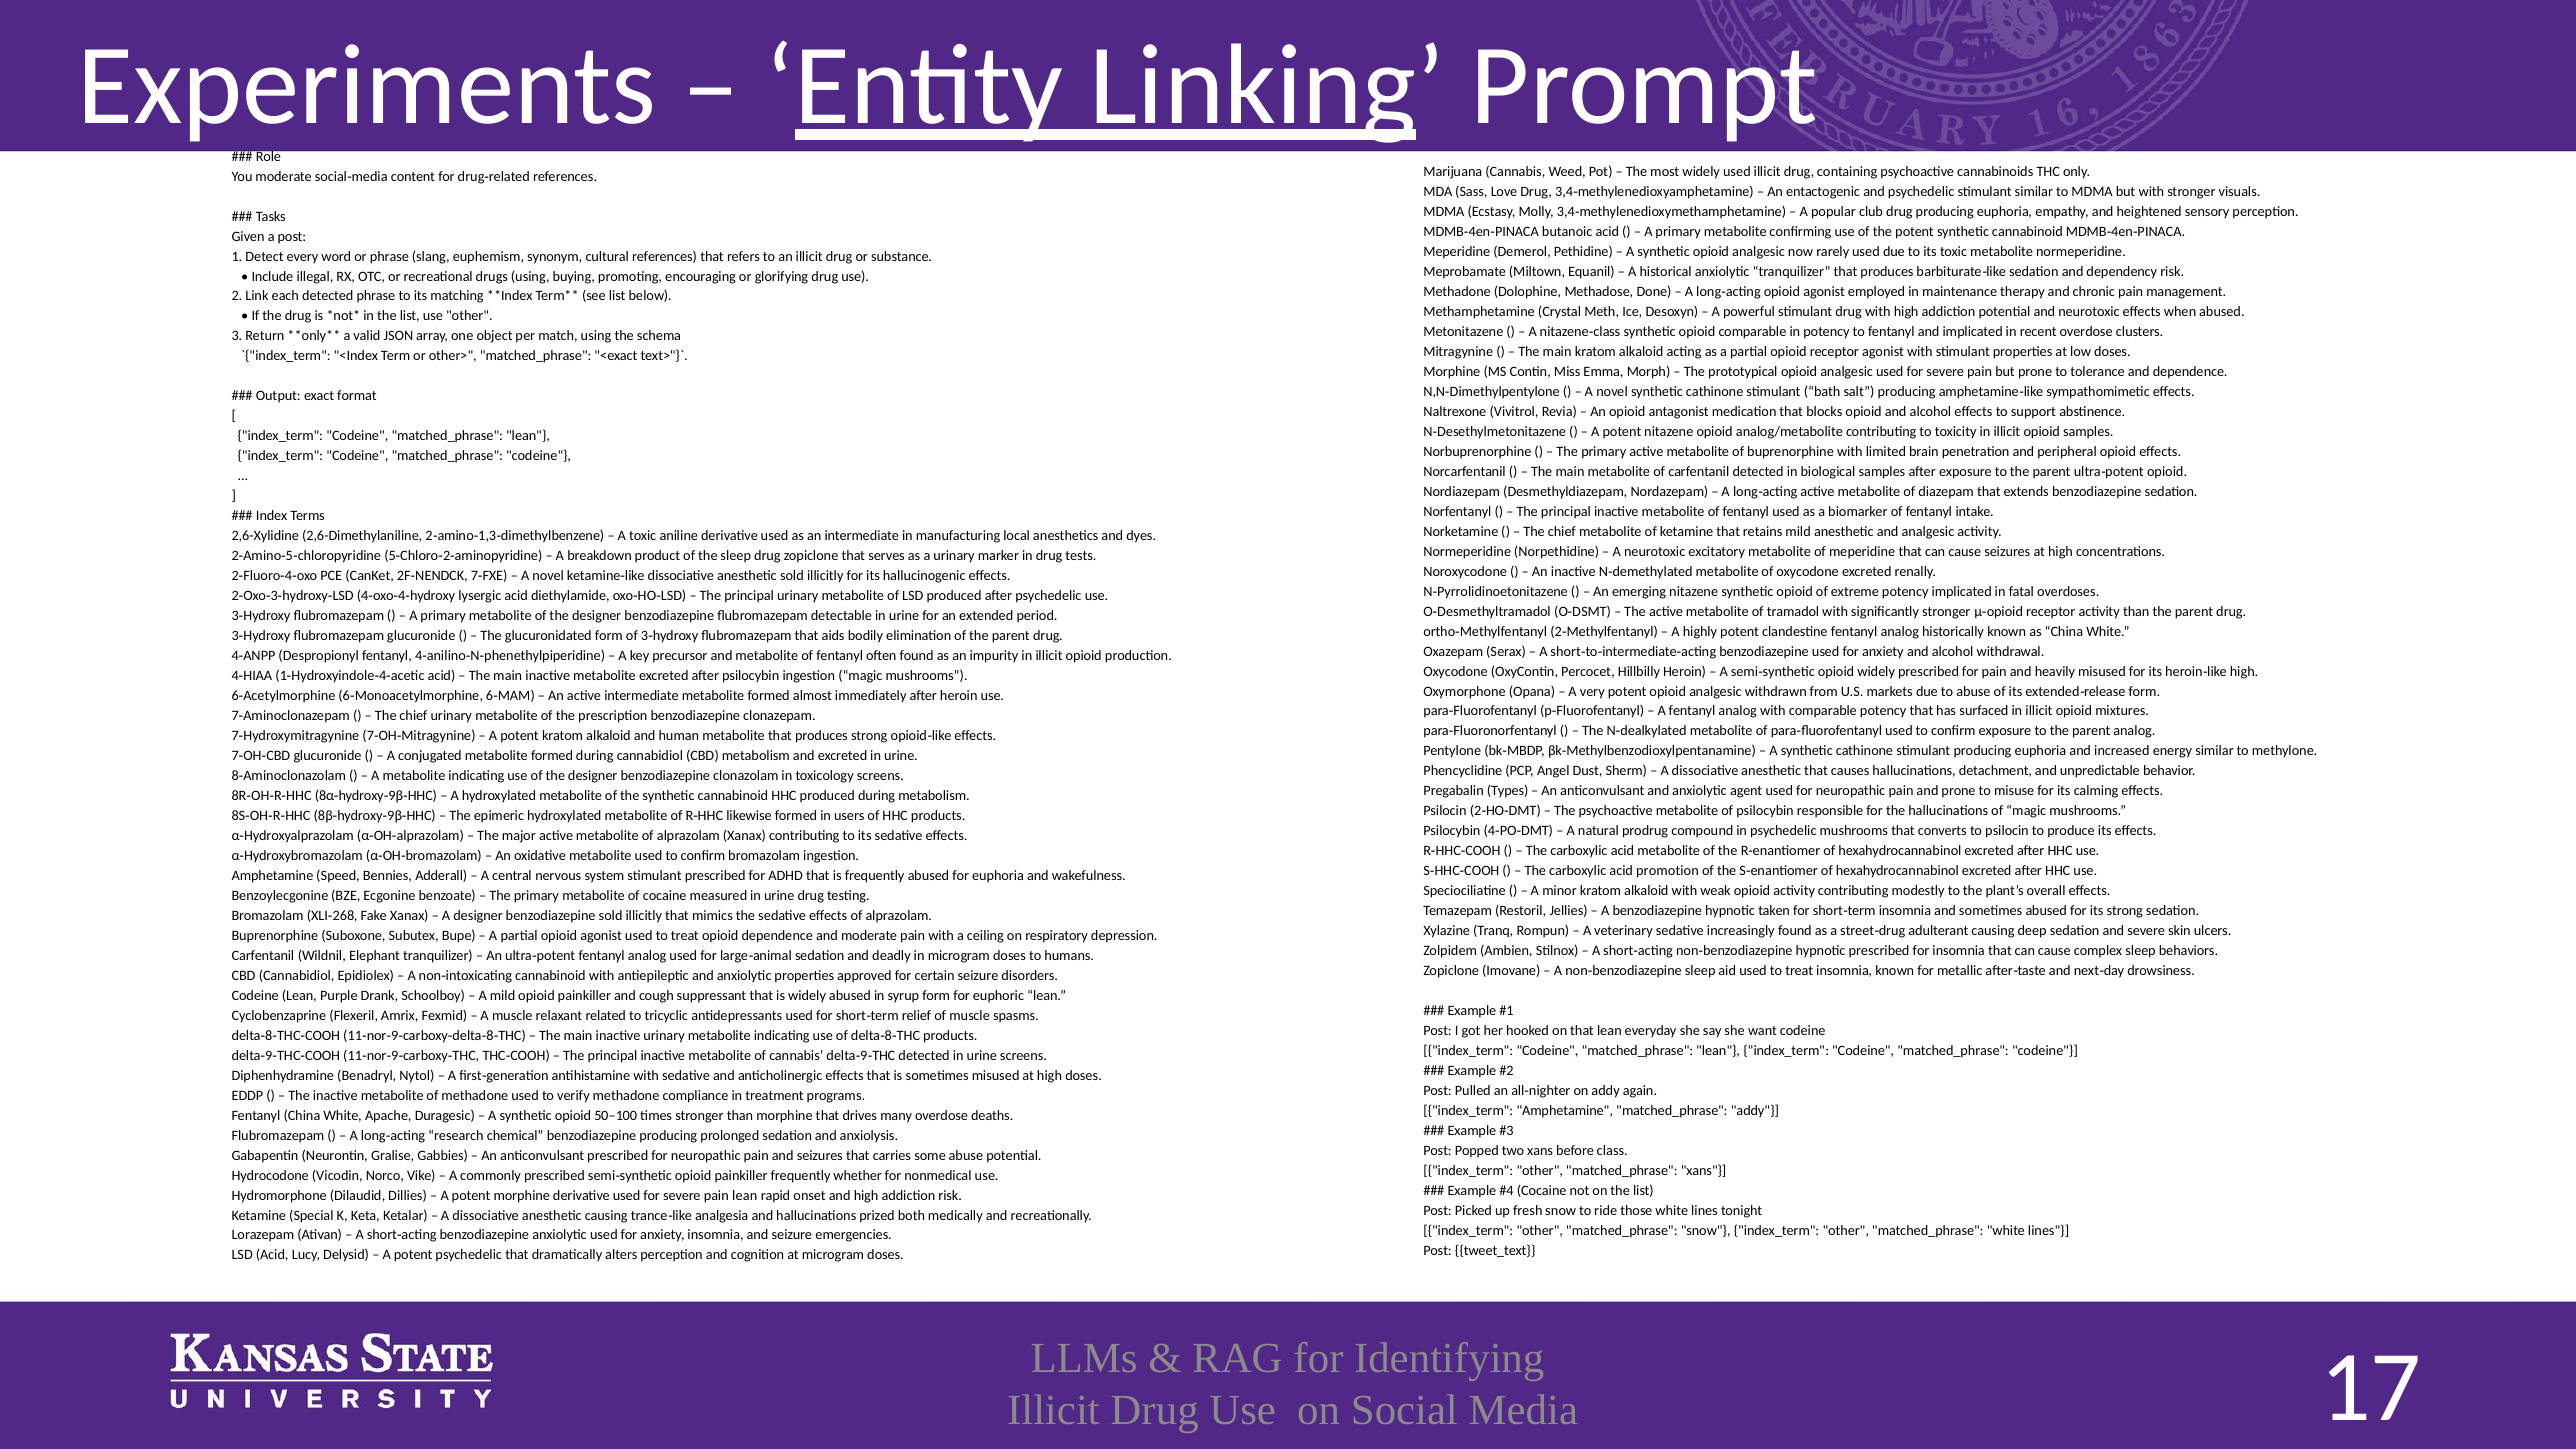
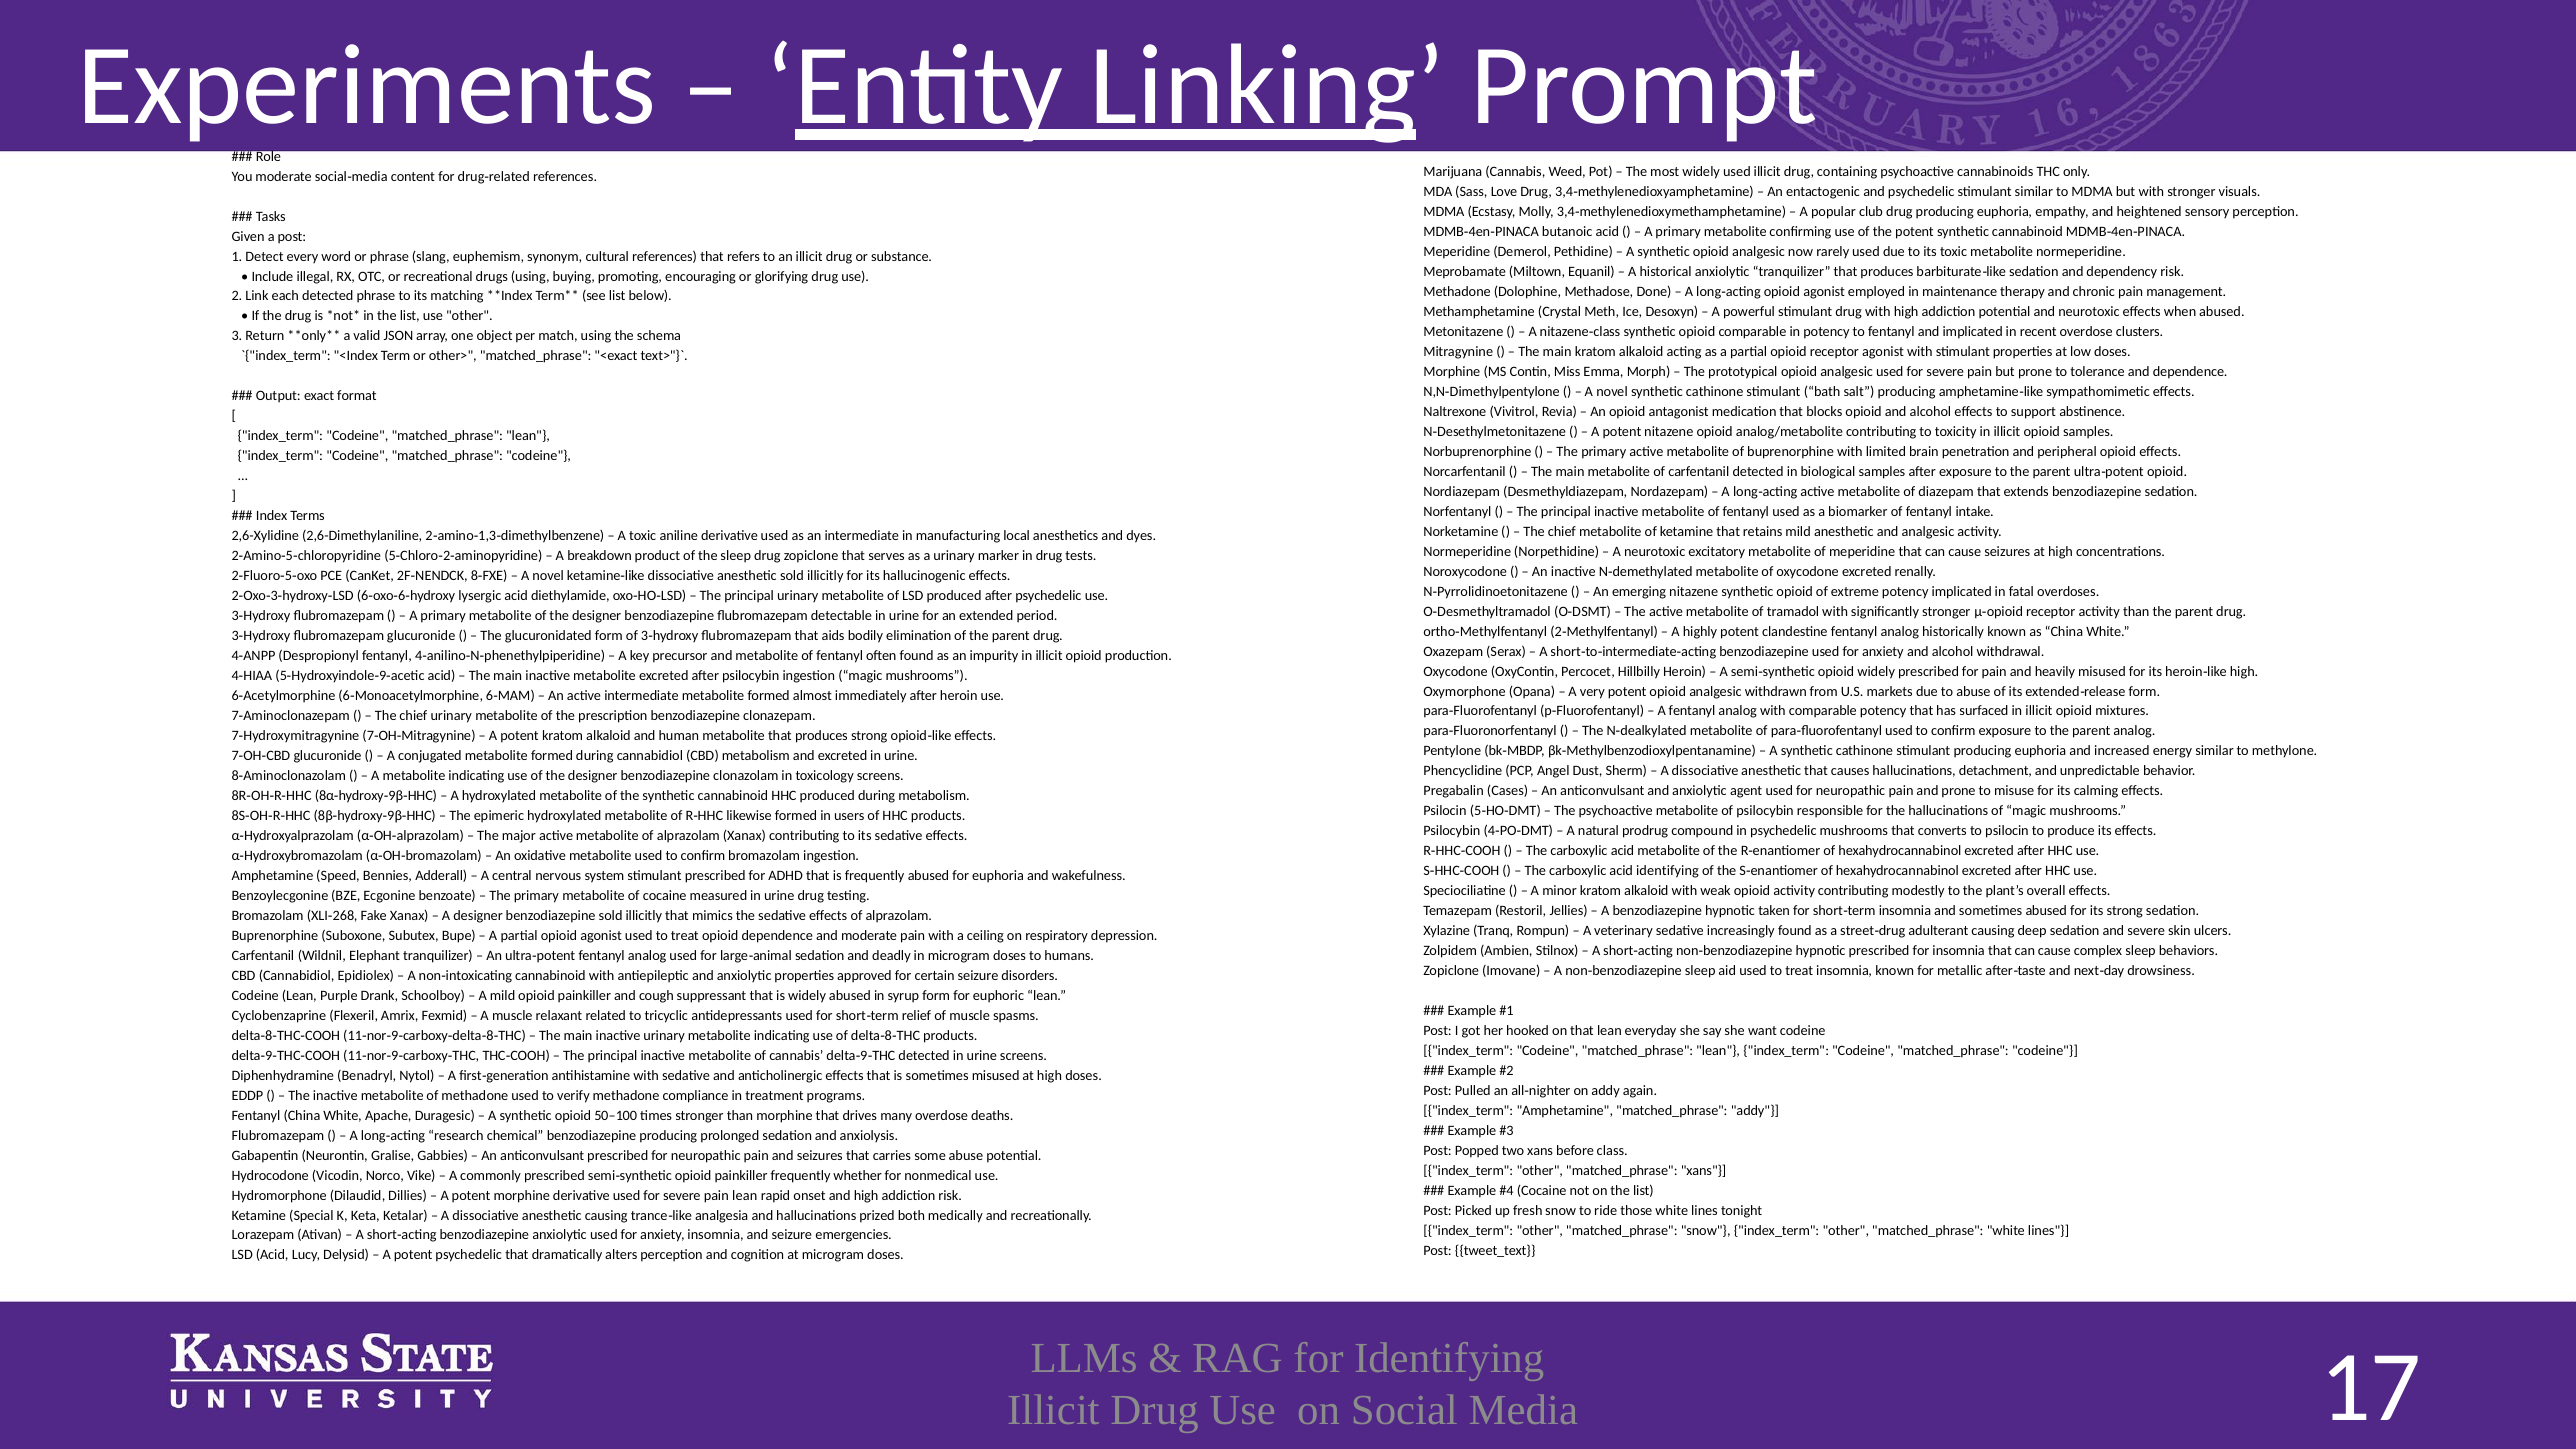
4: 4 -> 5 (289, 576)
7: 7 -> 8 (475, 576)
LSD 4: 4 -> 6 (363, 596)
4: 4 -> 6 (402, 596)
1: 1 -> 5 (281, 676)
4: 4 -> 9 (383, 676)
Types: Types -> Cases (1508, 791)
Psilocin 2: 2 -> 5 (1476, 811)
acid promotion: promotion -> identifying (1667, 871)
